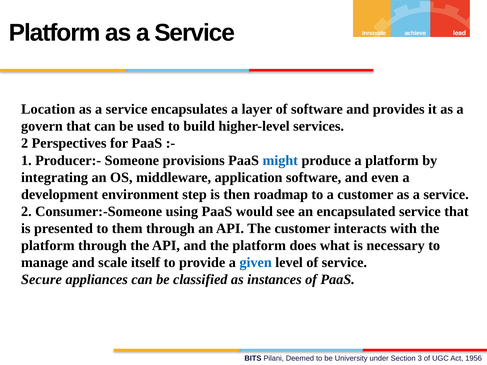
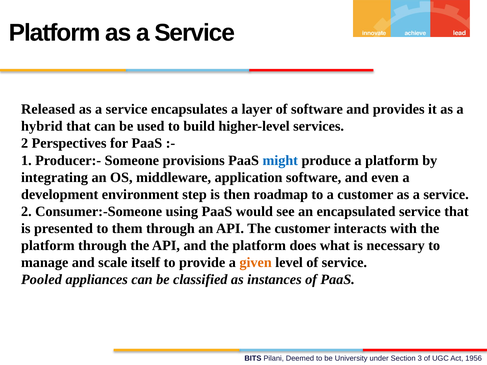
Location: Location -> Released (48, 109)
govern: govern -> hybrid (42, 126)
given colour: blue -> orange (256, 263)
Secure: Secure -> Pooled (41, 280)
